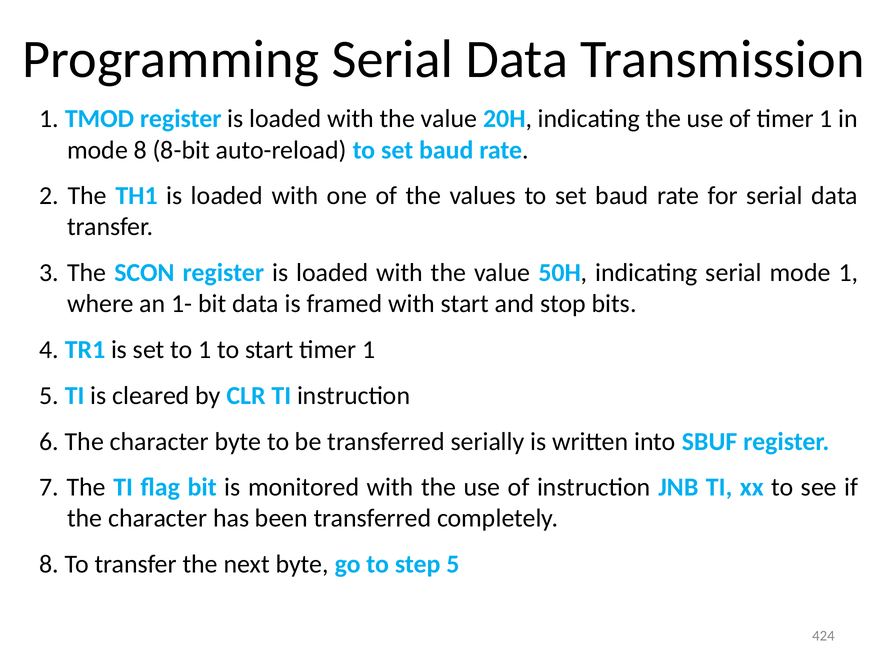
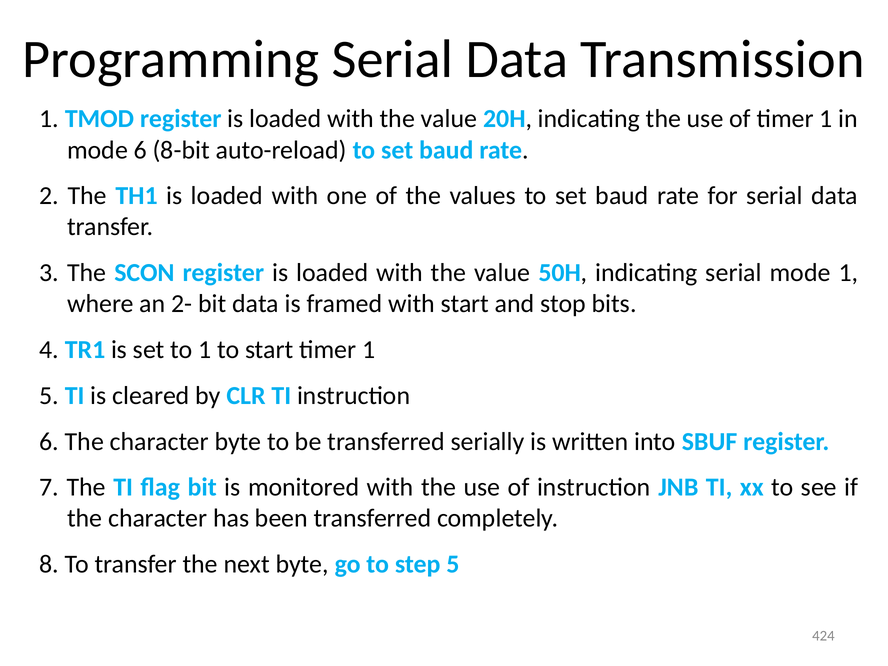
mode 8: 8 -> 6 (140, 150)
1-: 1- -> 2- (182, 304)
